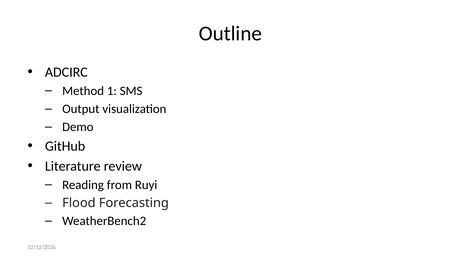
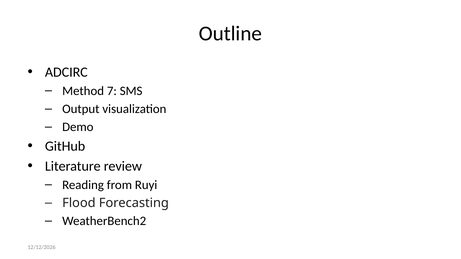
1: 1 -> 7 (112, 91)
